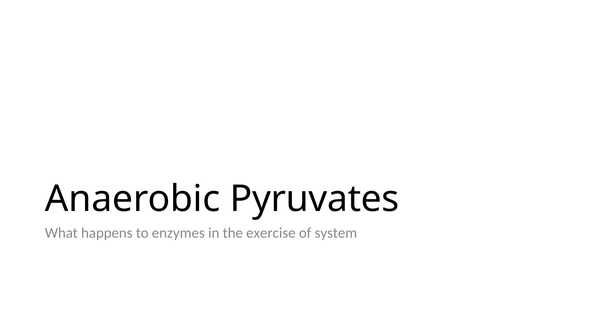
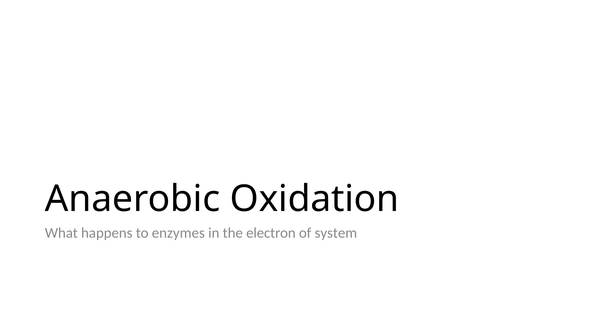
Pyruvates: Pyruvates -> Oxidation (315, 199)
exercise: exercise -> electron (271, 233)
